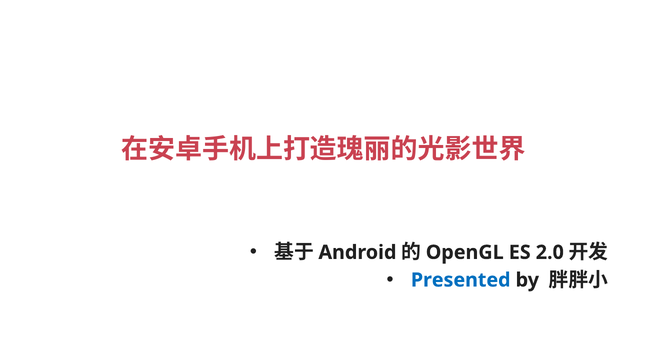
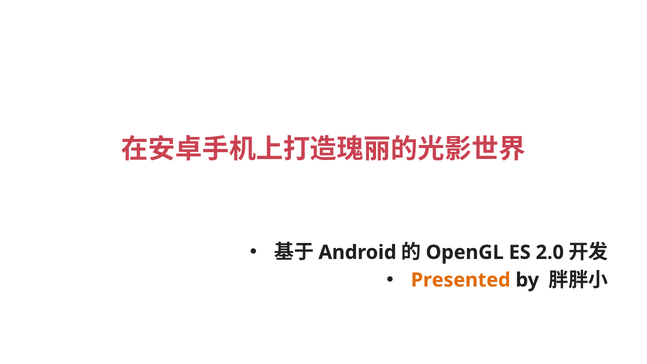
Presented colour: blue -> orange (461, 280)
